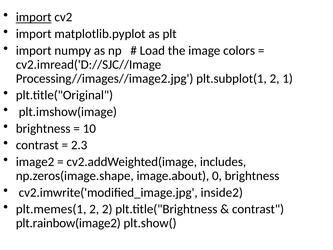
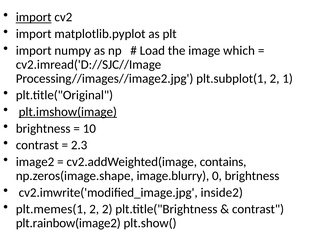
colors: colors -> which (239, 50)
plt.imshow(image underline: none -> present (68, 112)
includes: includes -> contains (223, 162)
image.about: image.about -> image.blurry (173, 176)
